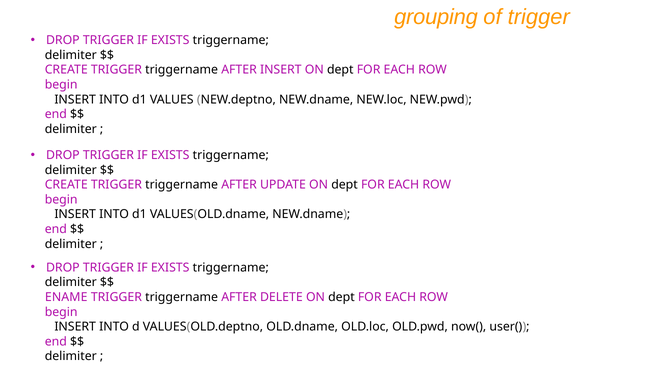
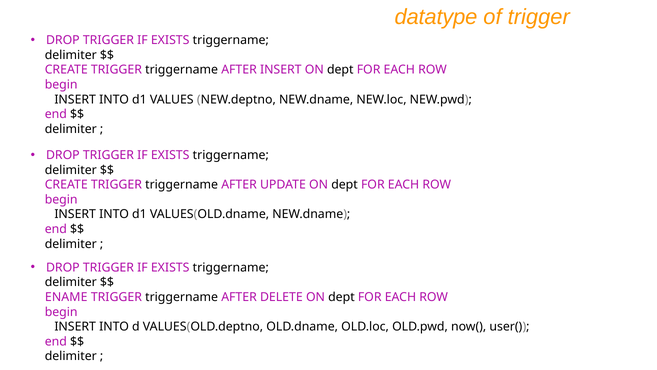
grouping: grouping -> datatype (436, 17)
